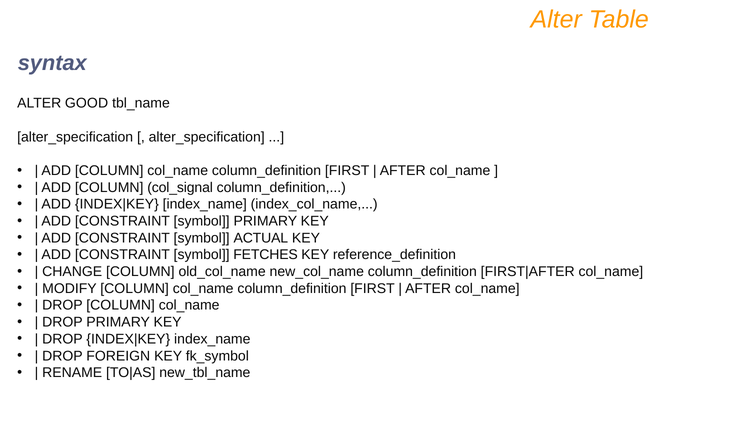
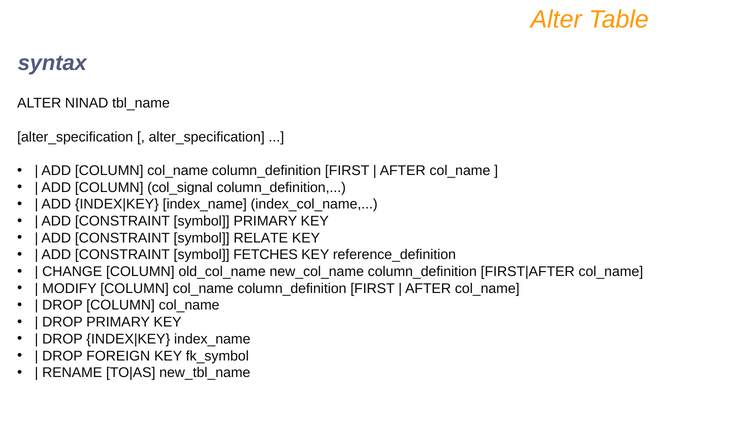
GOOD: GOOD -> NINAD (87, 103)
ACTUAL: ACTUAL -> RELATE (261, 238)
